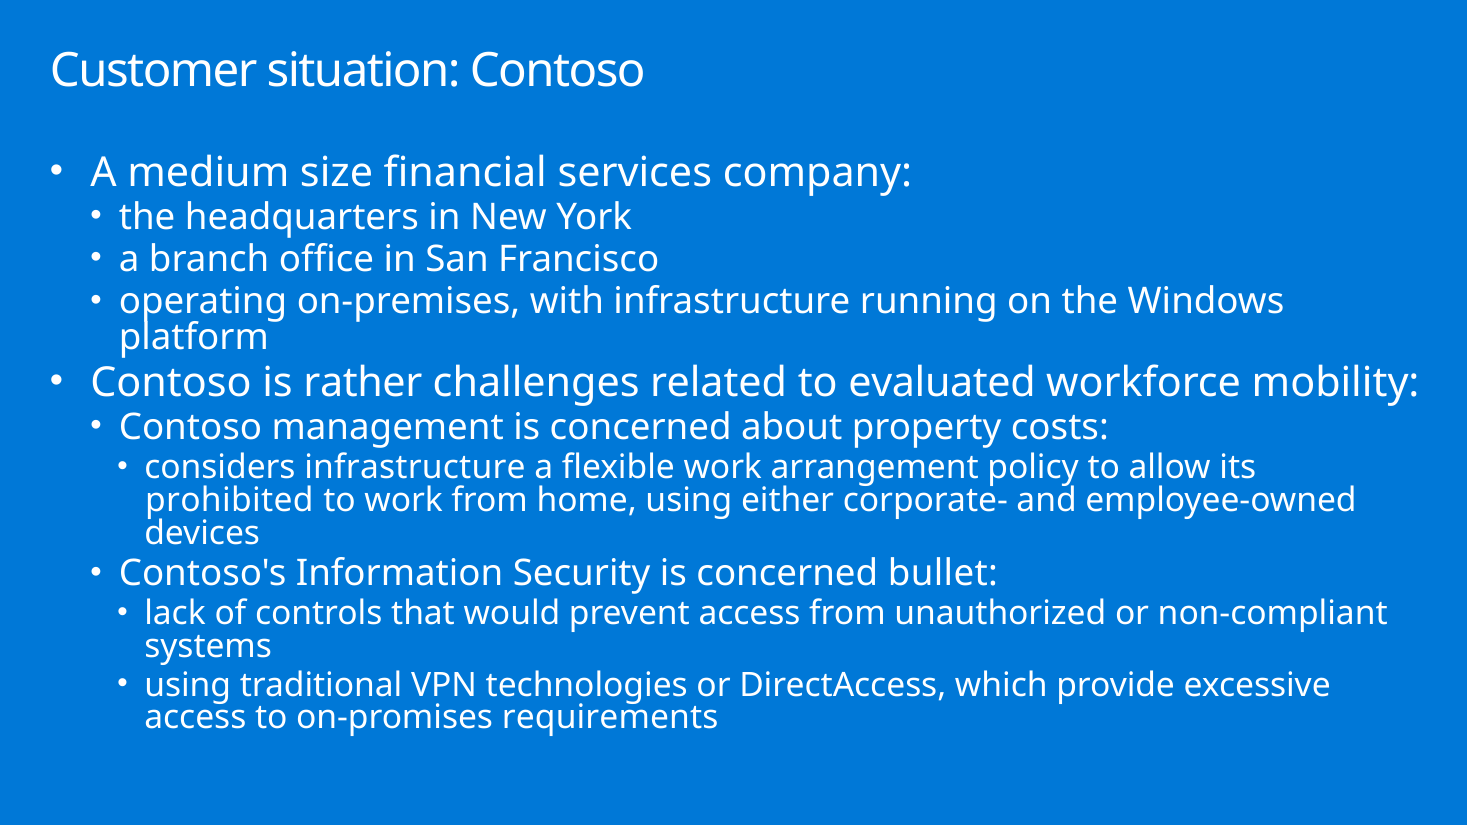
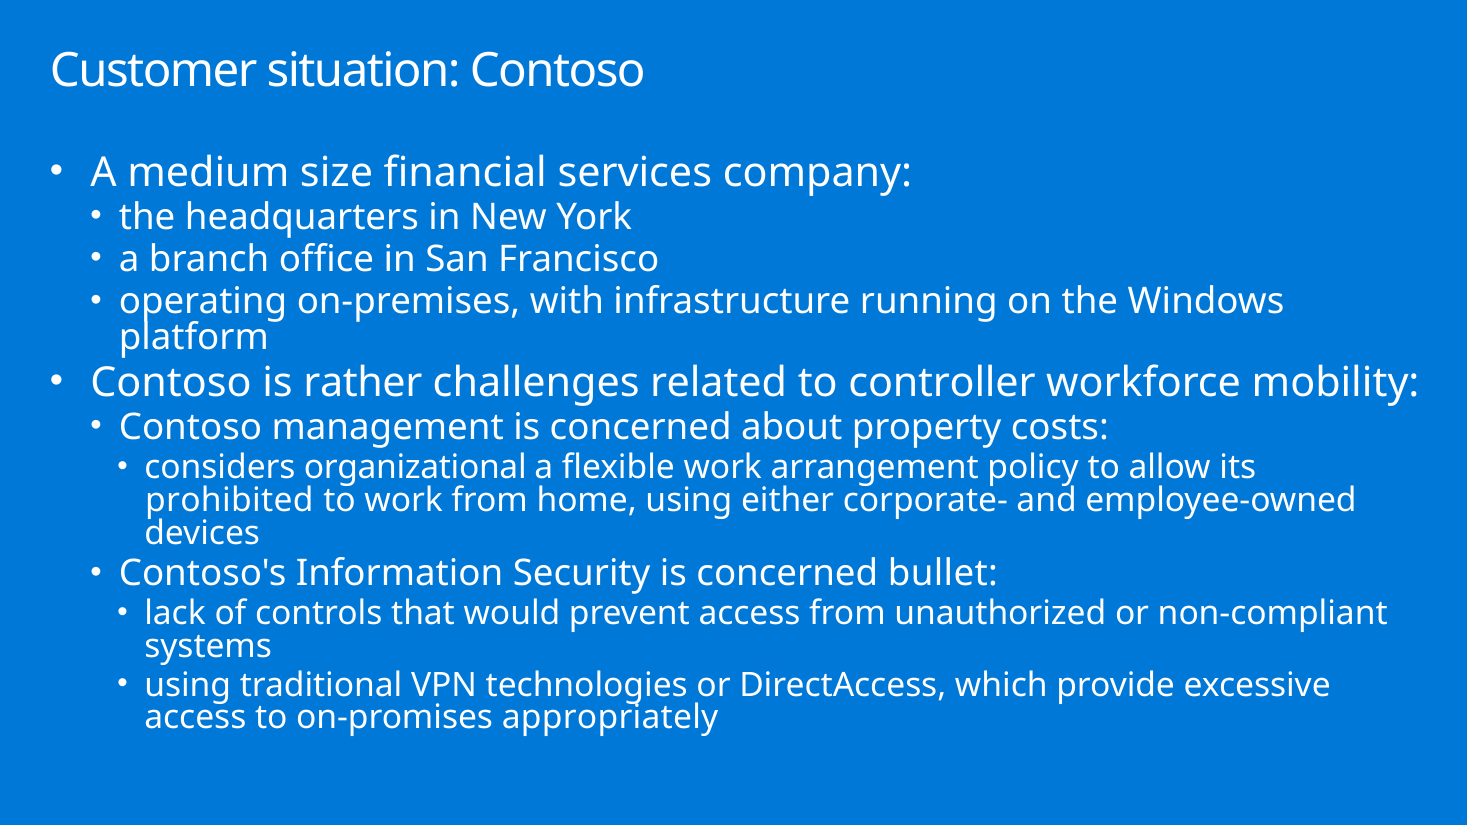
evaluated: evaluated -> controller (942, 383)
considers infrastructure: infrastructure -> organizational (415, 468)
requirements: requirements -> appropriately (610, 718)
